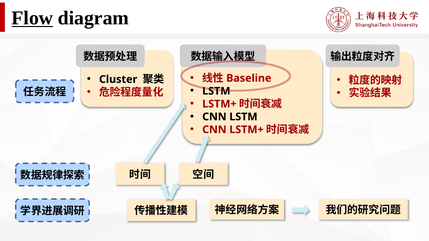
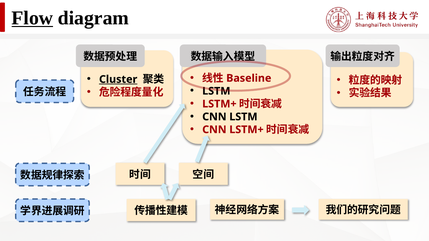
Cluster underline: none -> present (118, 79)
